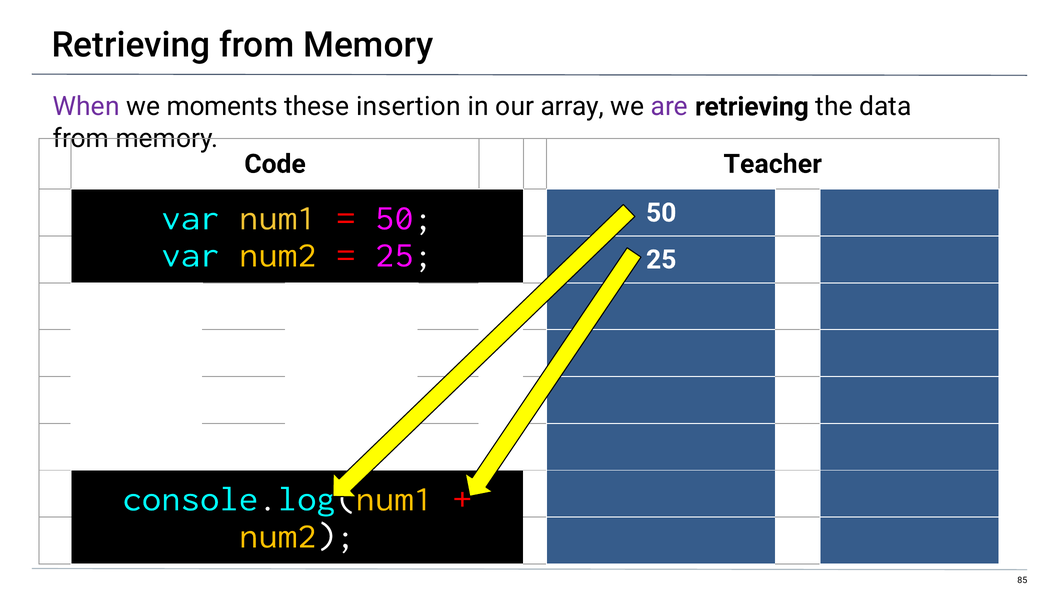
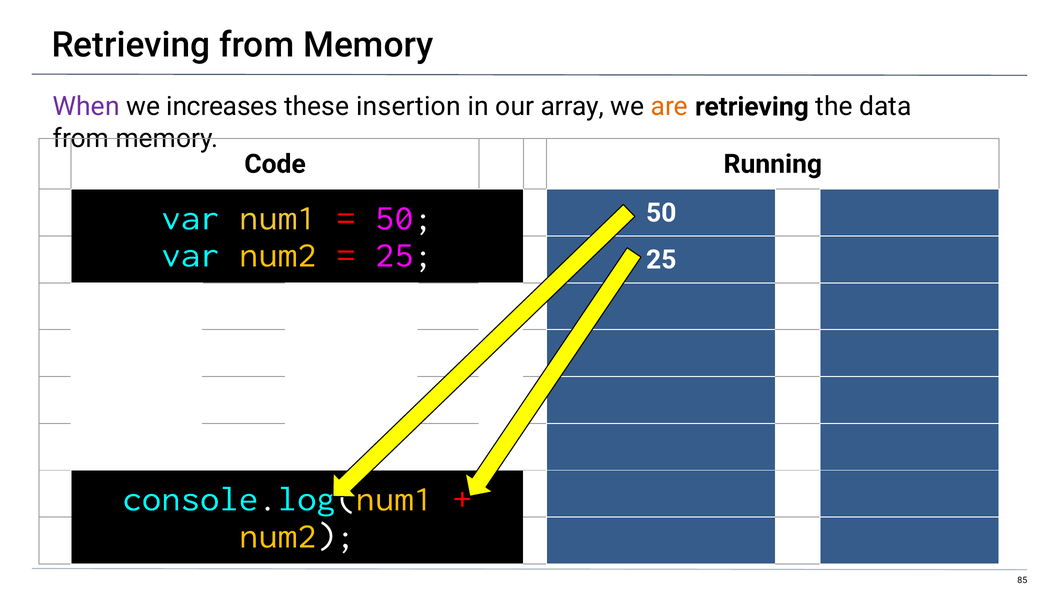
moments: moments -> increases (222, 107)
are colour: purple -> orange (669, 107)
Teacher: Teacher -> Running (773, 164)
